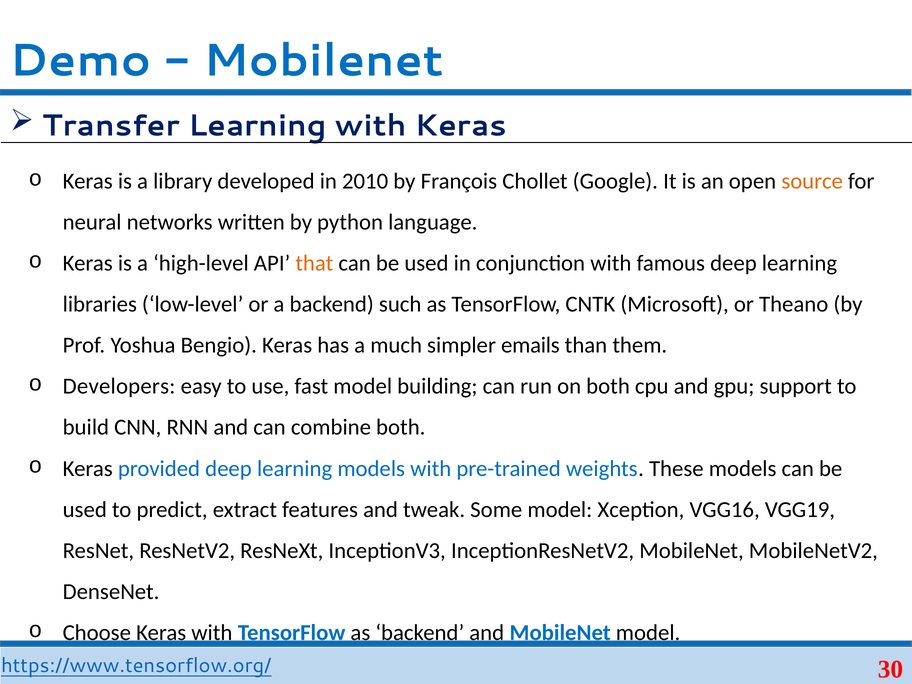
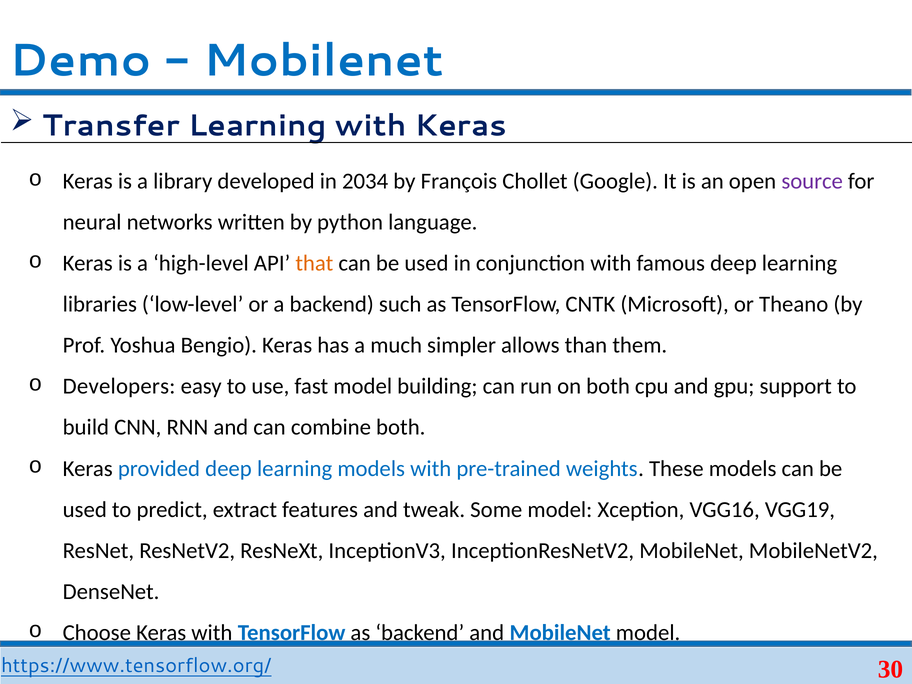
2010: 2010 -> 2034 (365, 181)
source colour: orange -> purple (812, 181)
emails: emails -> allows (530, 345)
